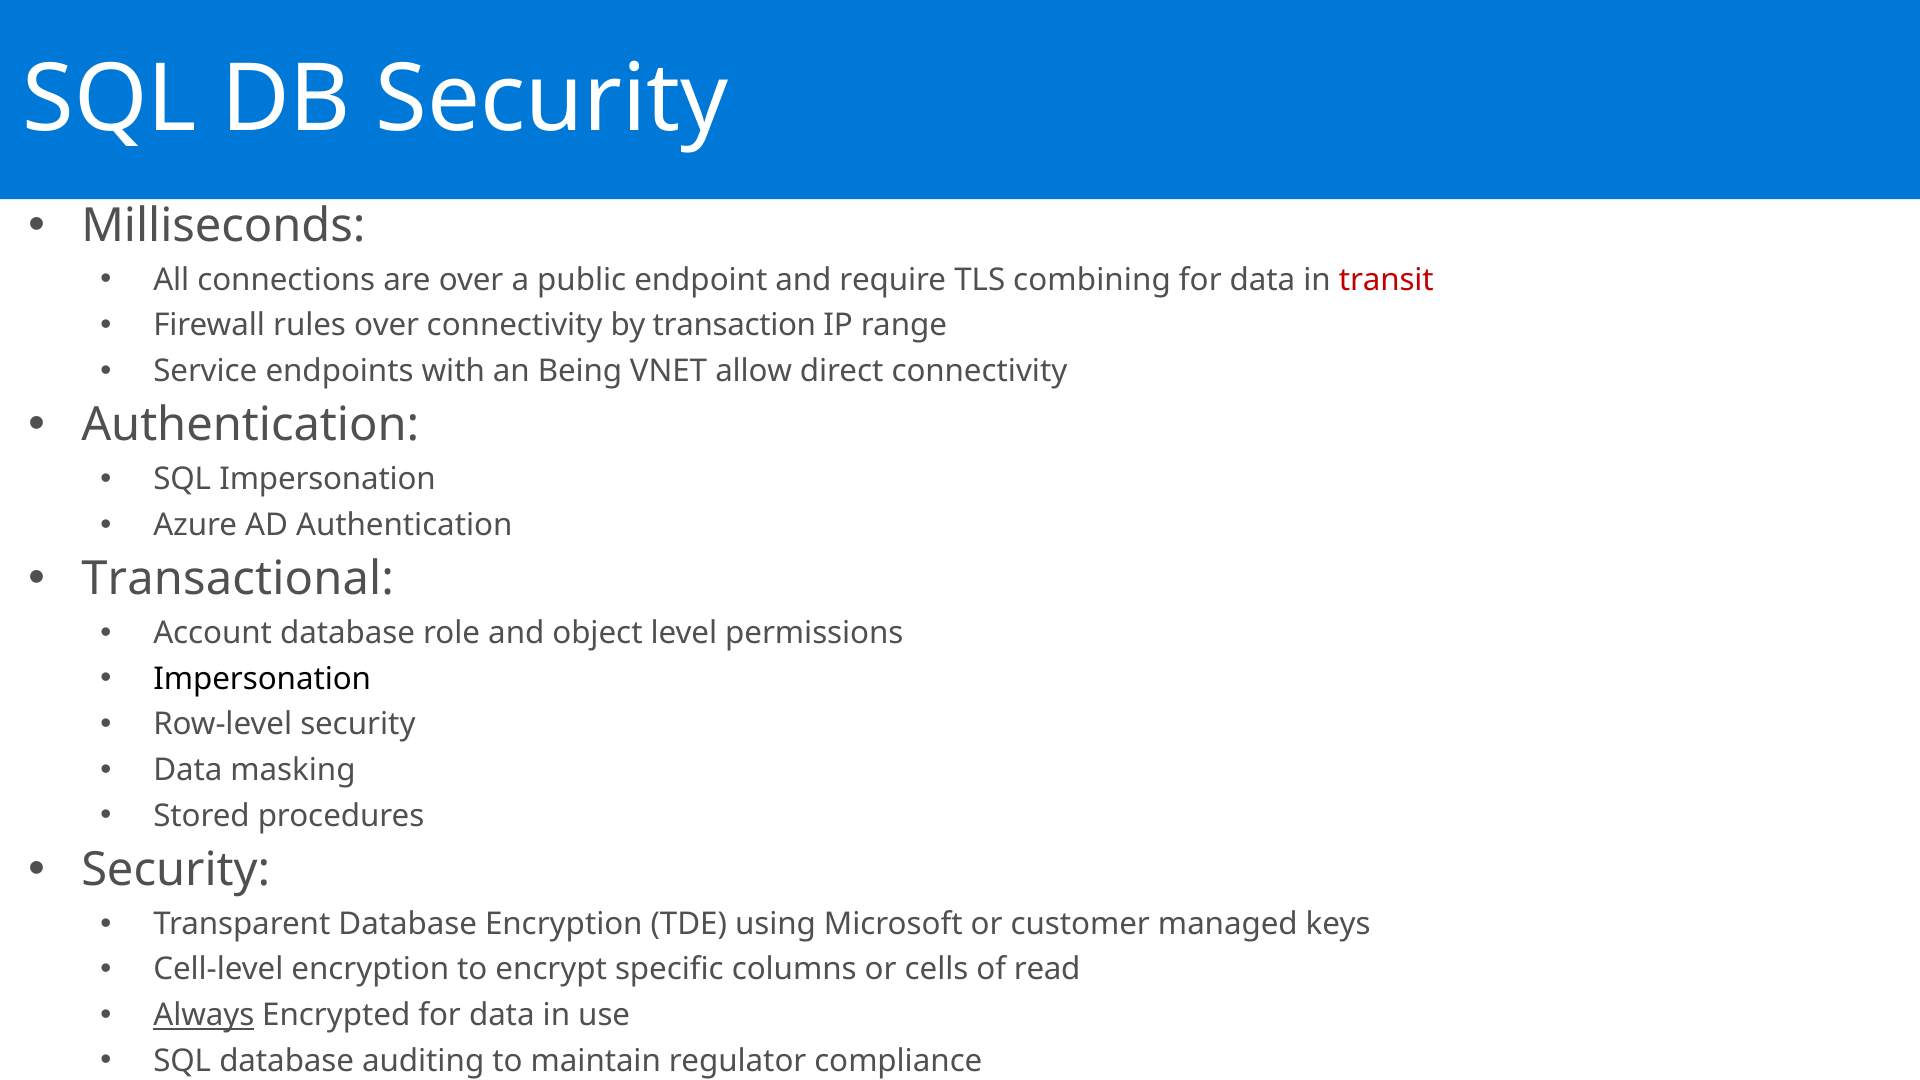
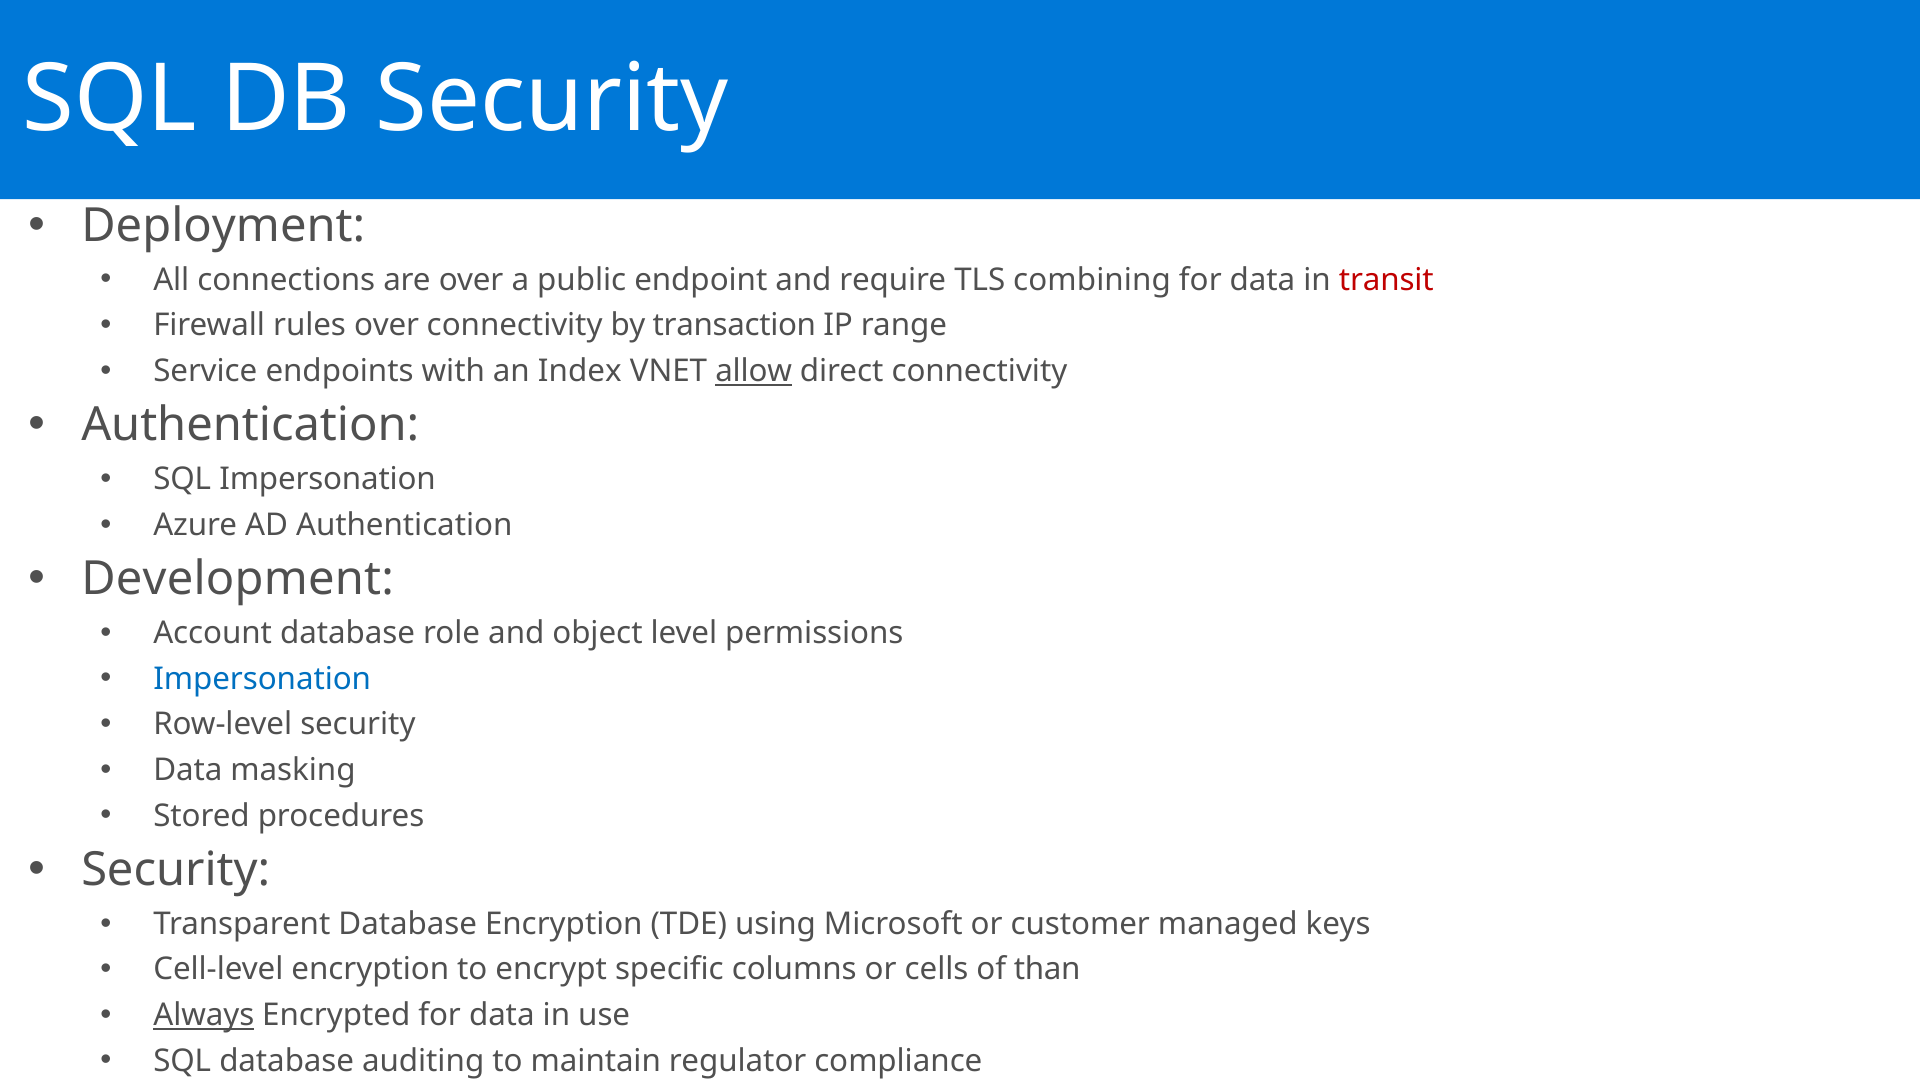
Milliseconds: Milliseconds -> Deployment (223, 226)
Being: Being -> Index (580, 371)
allow underline: none -> present (754, 371)
Transactional: Transactional -> Development (238, 579)
Impersonation colour: black -> blue (262, 679)
read: read -> than (1047, 969)
